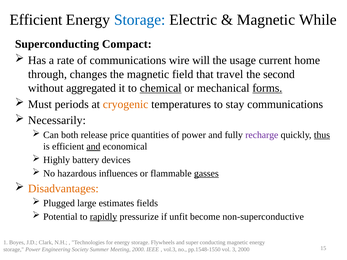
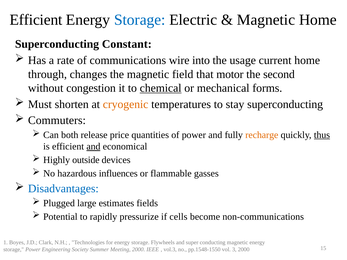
Magnetic While: While -> Home (318, 20)
Compact: Compact -> Constant (127, 44)
will: will -> into (201, 60)
travel: travel -> motor (230, 74)
aggregated: aggregated -> congestion (91, 88)
forms underline: present -> none (267, 88)
periods: periods -> shorten (72, 104)
stay communications: communications -> superconducting (285, 104)
Necessarily: Necessarily -> Commuters (57, 121)
recharge colour: purple -> orange (262, 135)
battery: battery -> outside (86, 160)
gasses underline: present -> none (206, 174)
Disadvantages colour: orange -> blue (63, 189)
rapidly underline: present -> none (104, 217)
unfit: unfit -> cells (178, 217)
non-superconductive: non-superconductive -> non-communications (263, 217)
